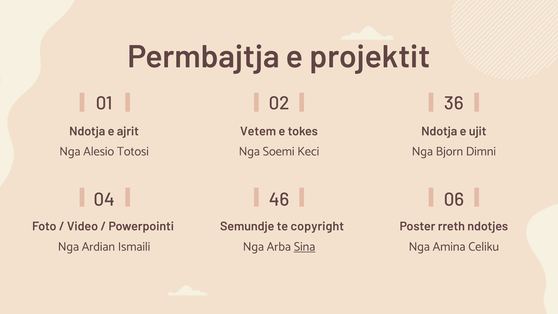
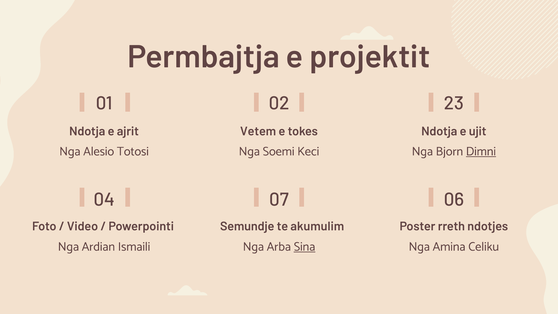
36: 36 -> 23 (454, 103)
Dimni underline: none -> present (481, 151)
46: 46 -> 07 (279, 200)
copyright: copyright -> akumulim (317, 226)
